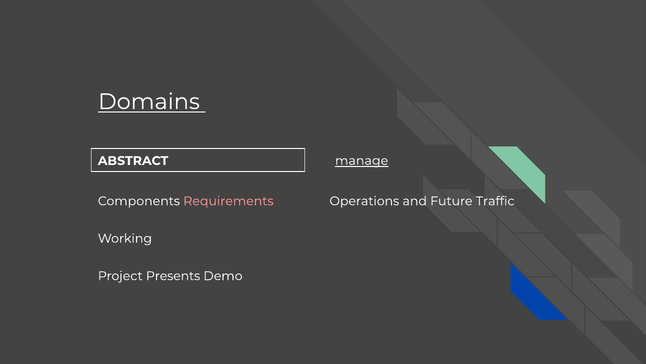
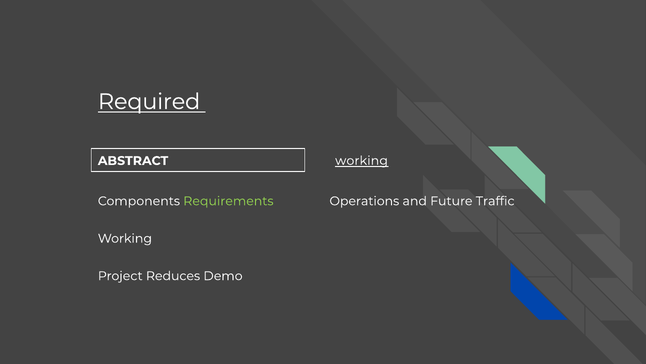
Domains: Domains -> Required (149, 102)
manage: manage -> working (362, 160)
Requirements colour: pink -> light green (228, 201)
Presents: Presents -> Reduces (173, 276)
